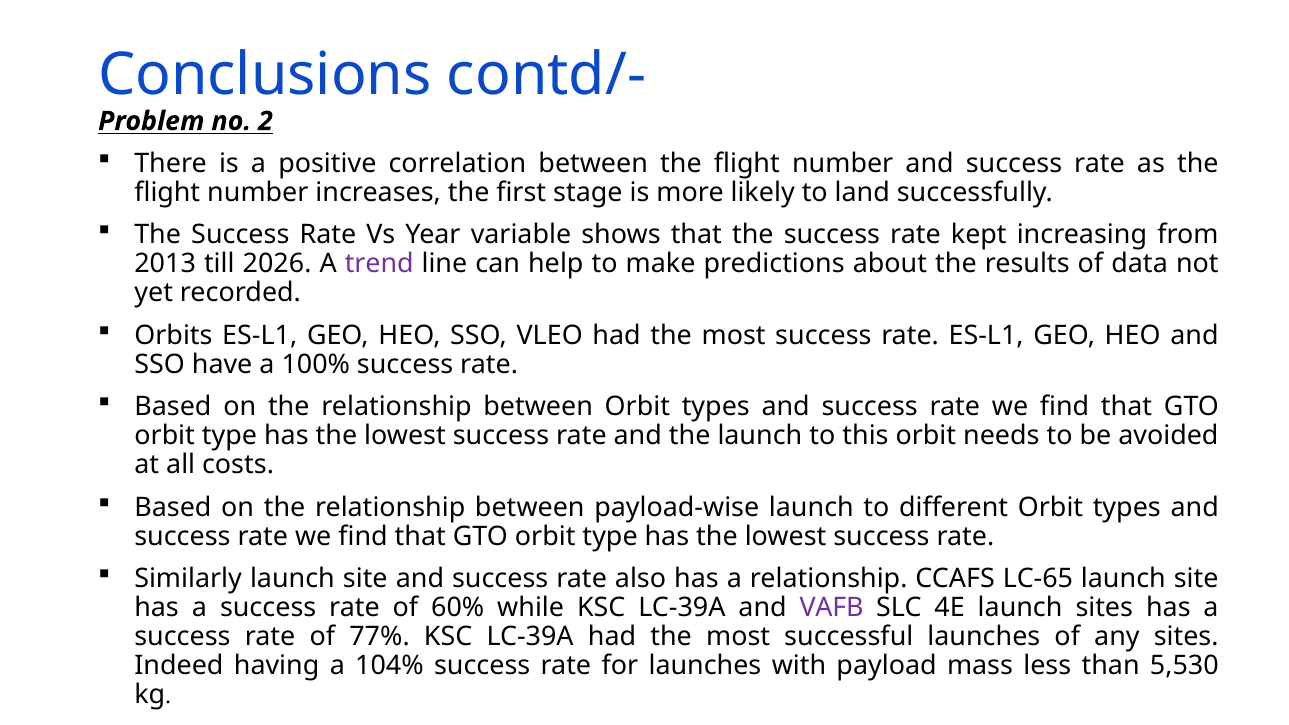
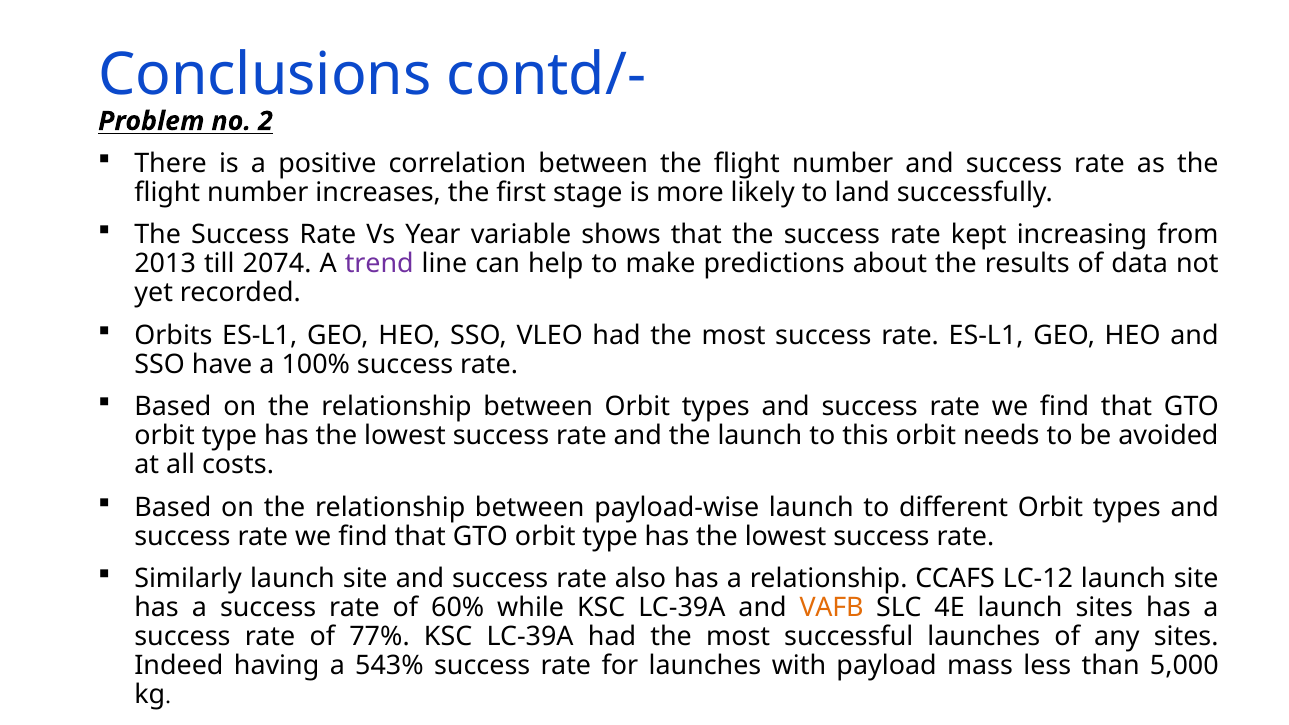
2026: 2026 -> 2074 (277, 264)
LC-65: LC-65 -> LC-12 (1038, 579)
VAFB colour: purple -> orange (832, 608)
104%: 104% -> 543% (389, 666)
5,530: 5,530 -> 5,000 (1184, 666)
